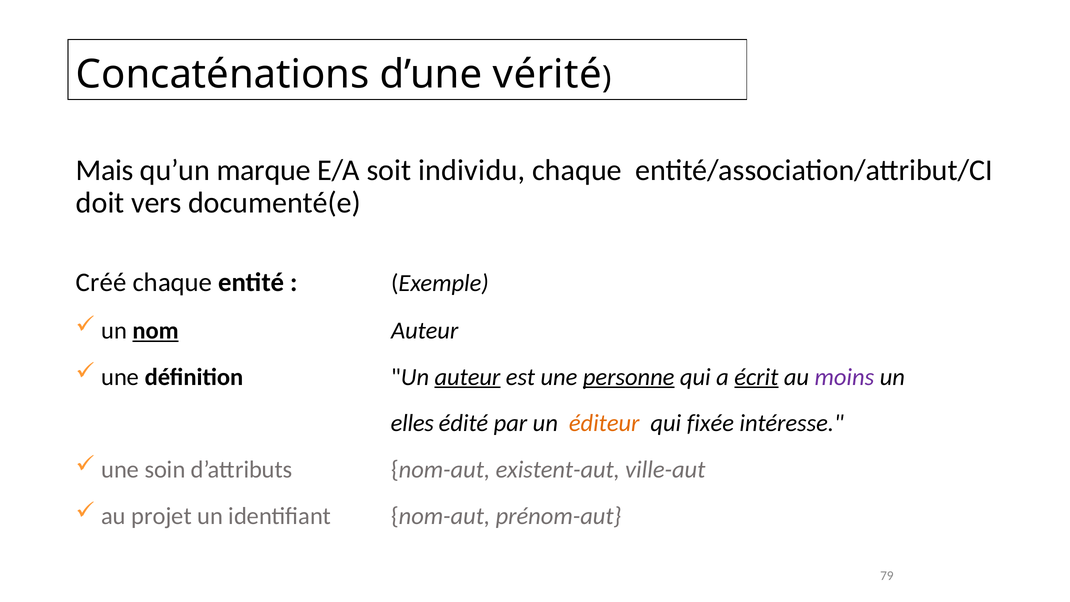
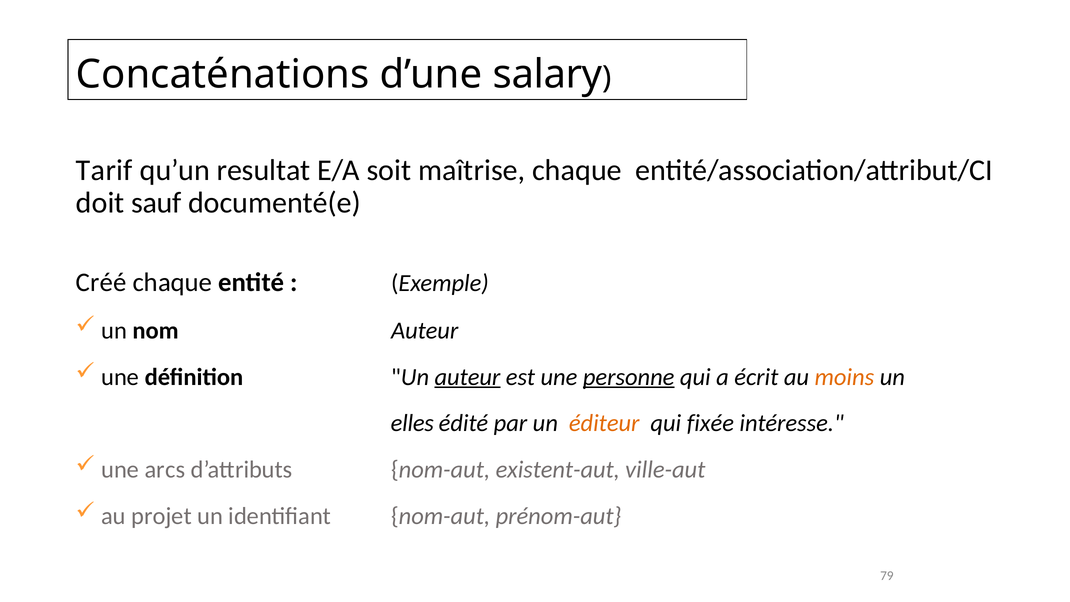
vérité: vérité -> salary (548, 74)
Mais: Mais -> Tarif (104, 170)
marque: marque -> resultat (264, 170)
individu: individu -> maîtrise (472, 170)
vers: vers -> sauf (156, 203)
nom underline: present -> none (156, 330)
écrit underline: present -> none (756, 377)
moins colour: purple -> orange (844, 377)
soin: soin -> arcs (165, 470)
